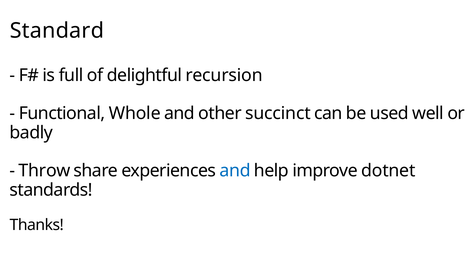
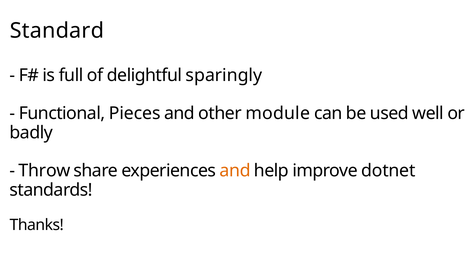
recursion: recursion -> sparingly (224, 75)
Whole: Whole -> Pieces (135, 114)
succinct: succinct -> module (278, 114)
and colour: blue -> orange (235, 171)
